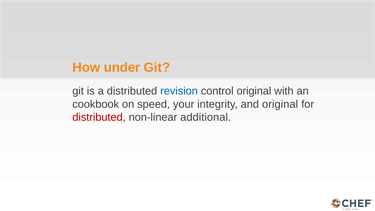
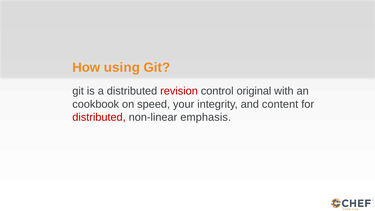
under: under -> using (122, 67)
revision colour: blue -> red (179, 91)
and original: original -> content (280, 104)
additional: additional -> emphasis (206, 117)
